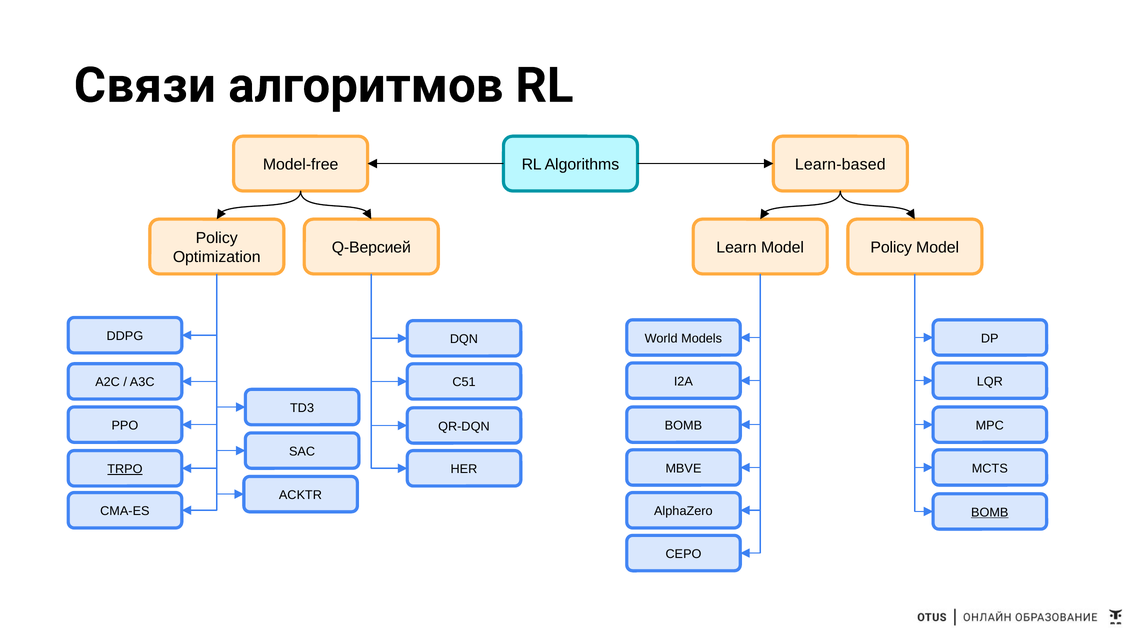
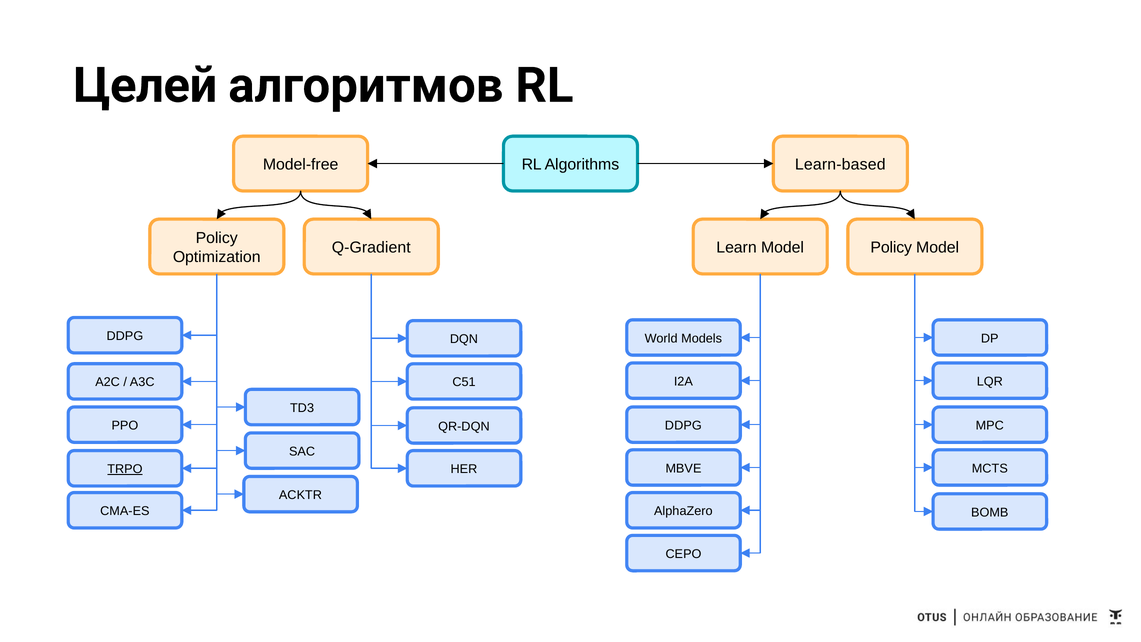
Связи: Связи -> Целей (145, 86)
Q-Версией: Q-Версией -> Q-Gradient (371, 248)
BOMB: BOMB -> DDPG (683, 425)
BOMB underline: present -> none (990, 512)
